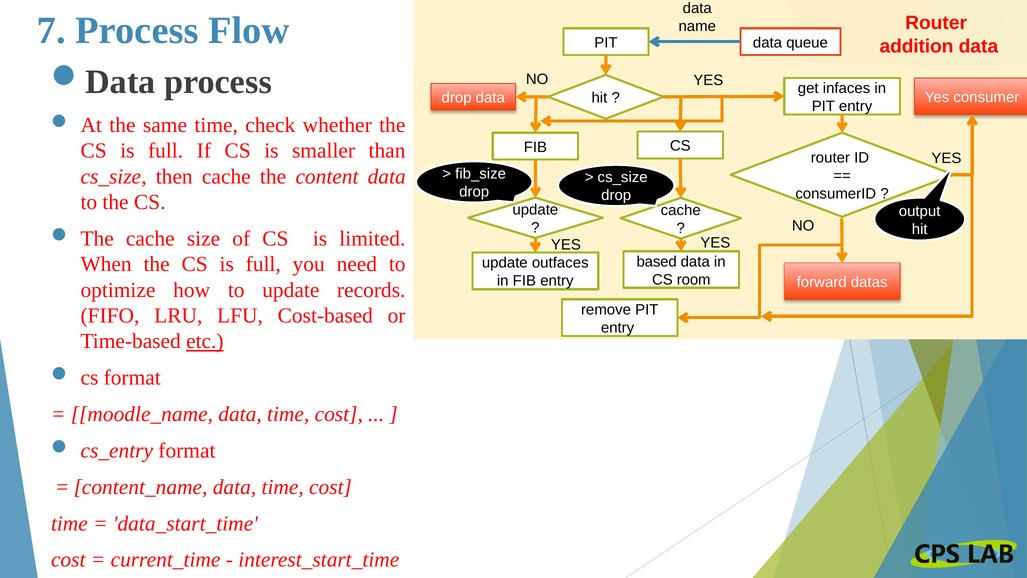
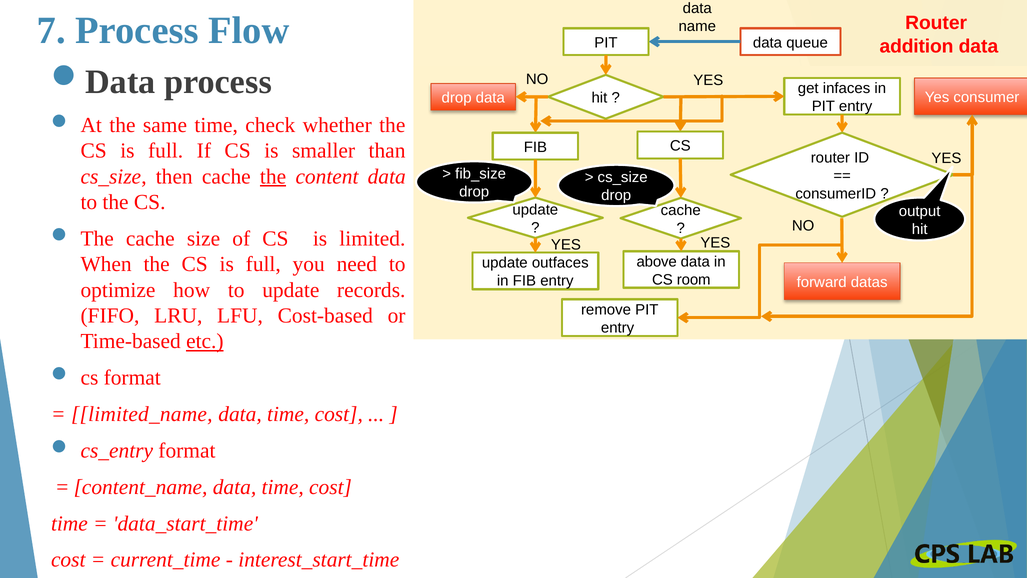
the underline: none -> present (273, 176)
based: based -> above (657, 261)
moodle_name: moodle_name -> limited_name (142, 414)
